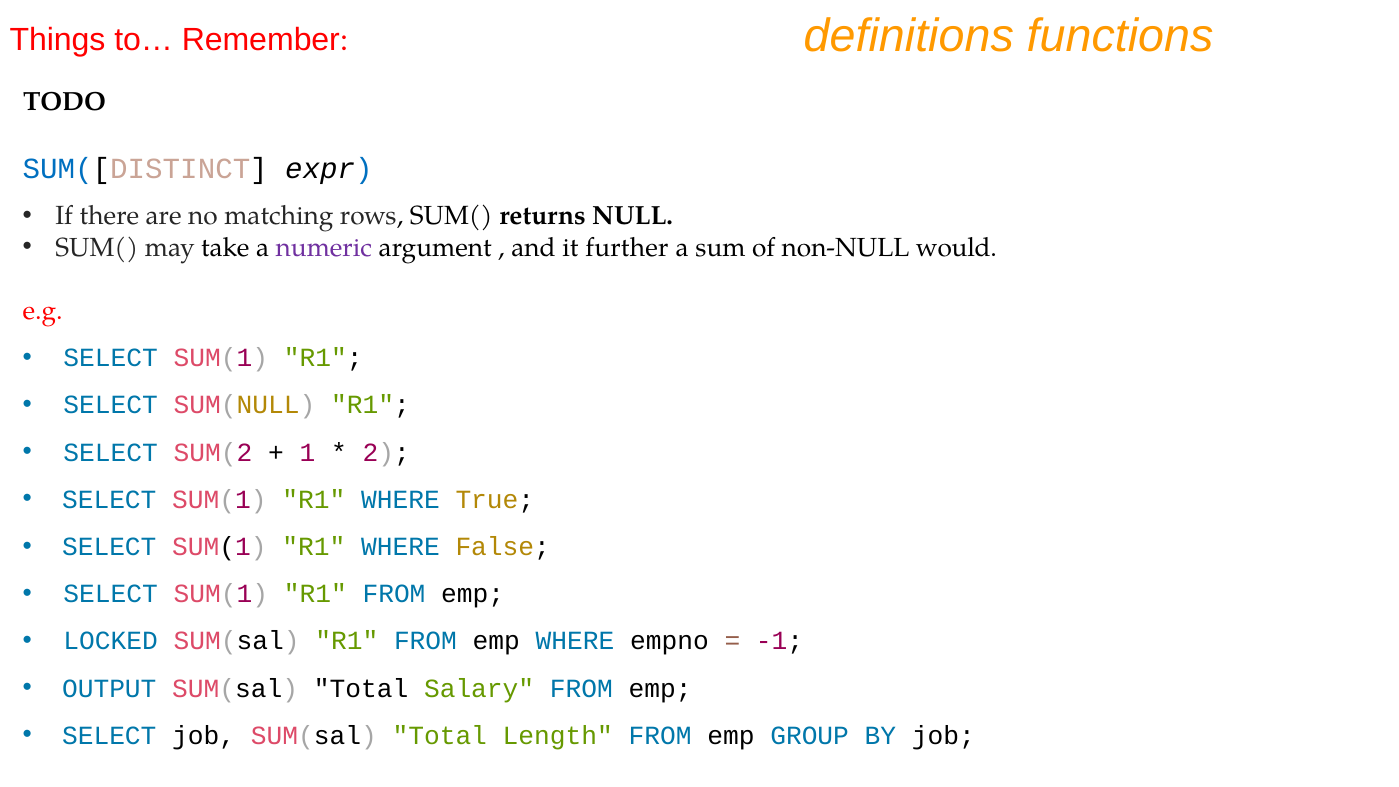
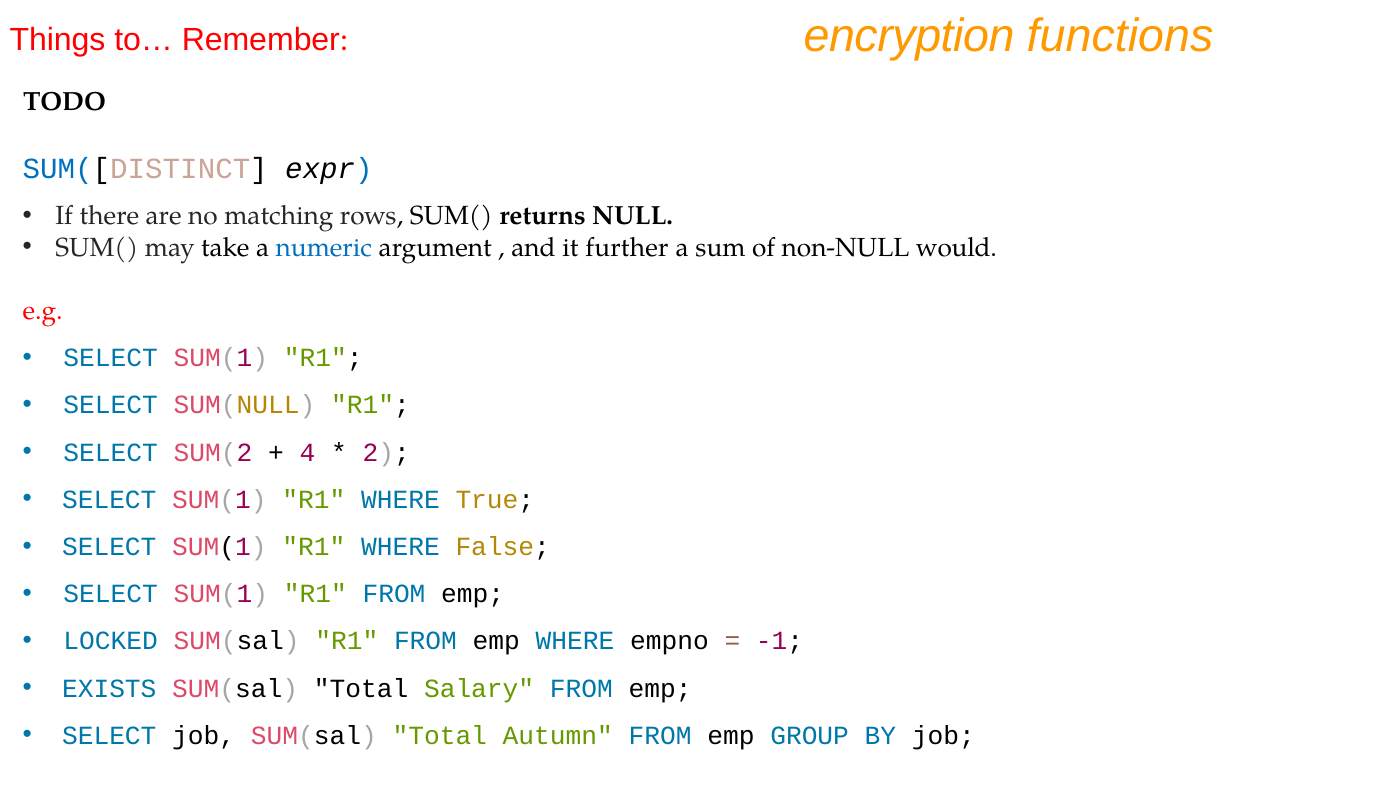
definitions: definitions -> encryption (909, 36)
numeric colour: purple -> blue (324, 248)
1: 1 -> 4 (307, 452)
OUTPUT: OUTPUT -> EXISTS (109, 688)
Length: Length -> Autumn (558, 736)
